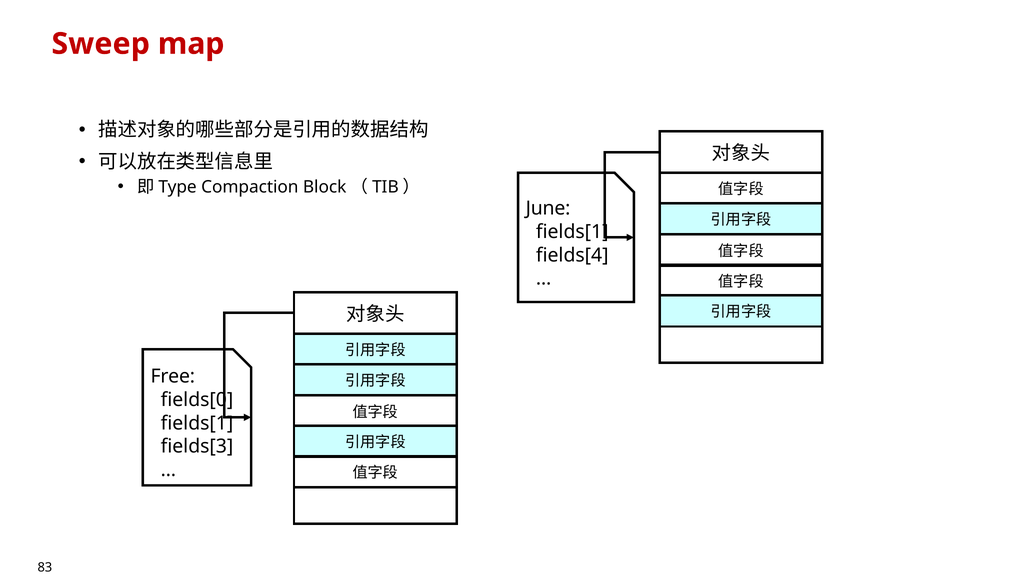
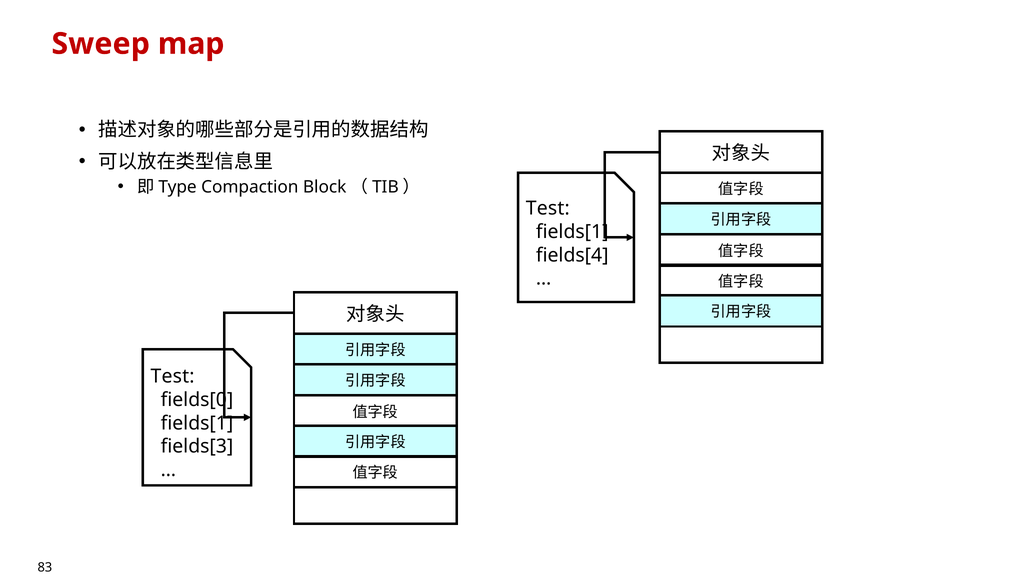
June: June -> Test (548, 208)
Free: Free -> Test (173, 376)
